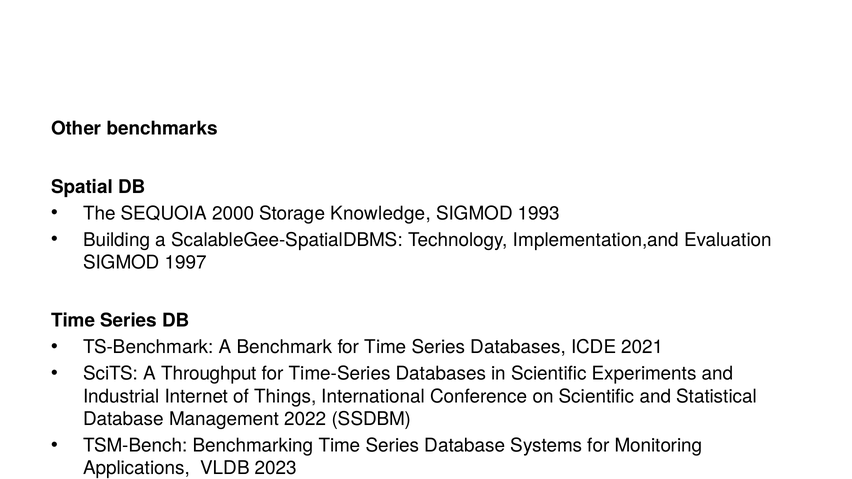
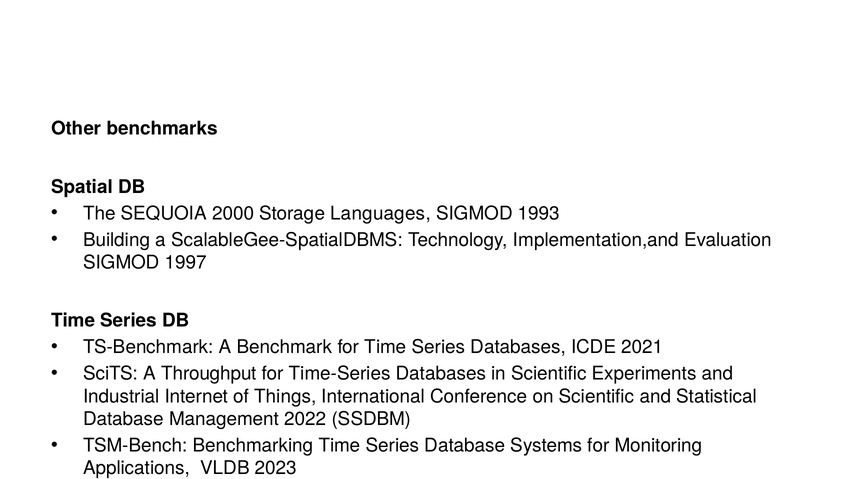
Storage Knowledge: Knowledge -> Languages (381, 213)
